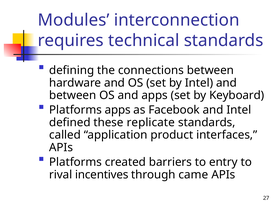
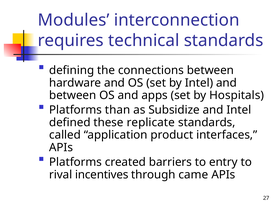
Keyboard: Keyboard -> Hospitals (237, 96)
Platforms apps: apps -> than (118, 110)
Facebook: Facebook -> Subsidize (174, 110)
